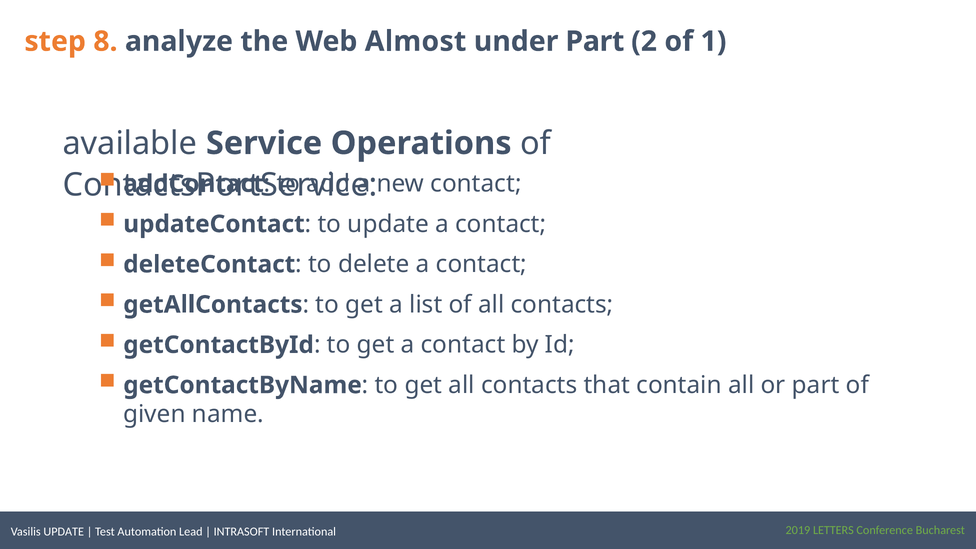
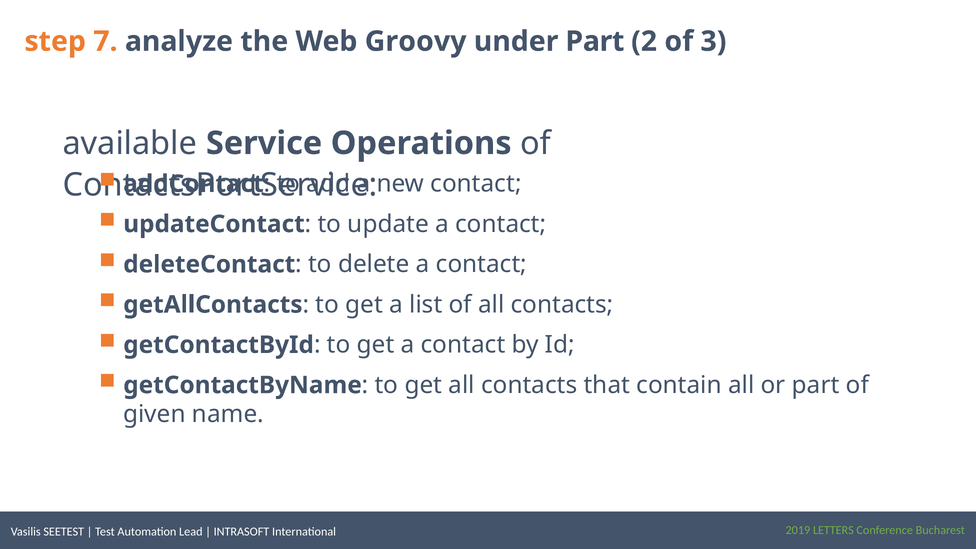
8: 8 -> 7 (105, 41)
Almost: Almost -> Groovy (416, 41)
1: 1 -> 3 (713, 41)
Vasilis UPDATE: UPDATE -> SEETEST (64, 532)
